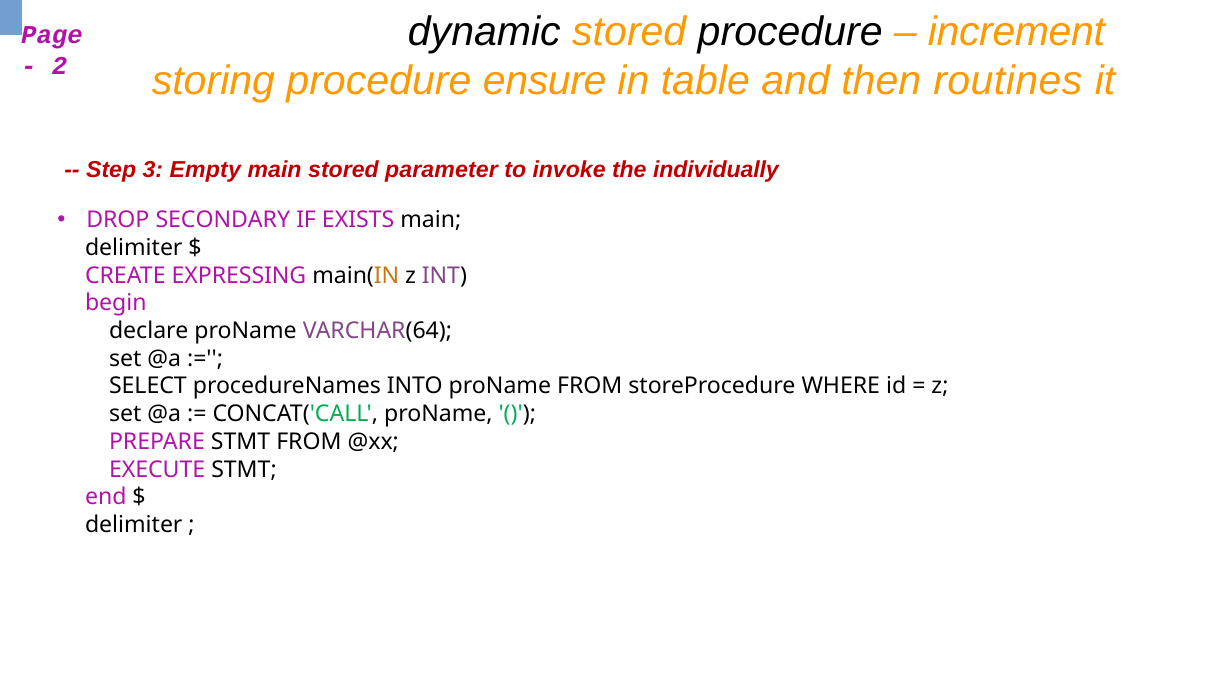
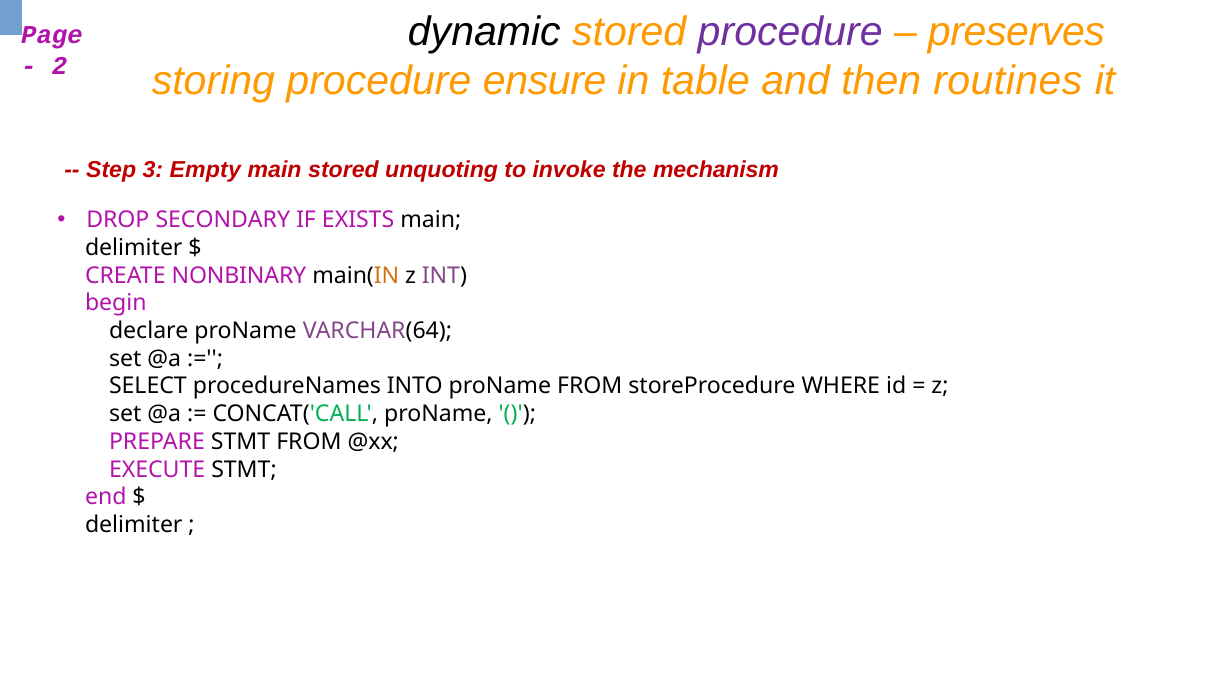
procedure colour: black -> purple (790, 32)
increment: increment -> preserves (1016, 32)
parameter: parameter -> unquoting (442, 170)
individually: individually -> mechanism (716, 170)
EXPRESSING: EXPRESSING -> NONBINARY (239, 275)
